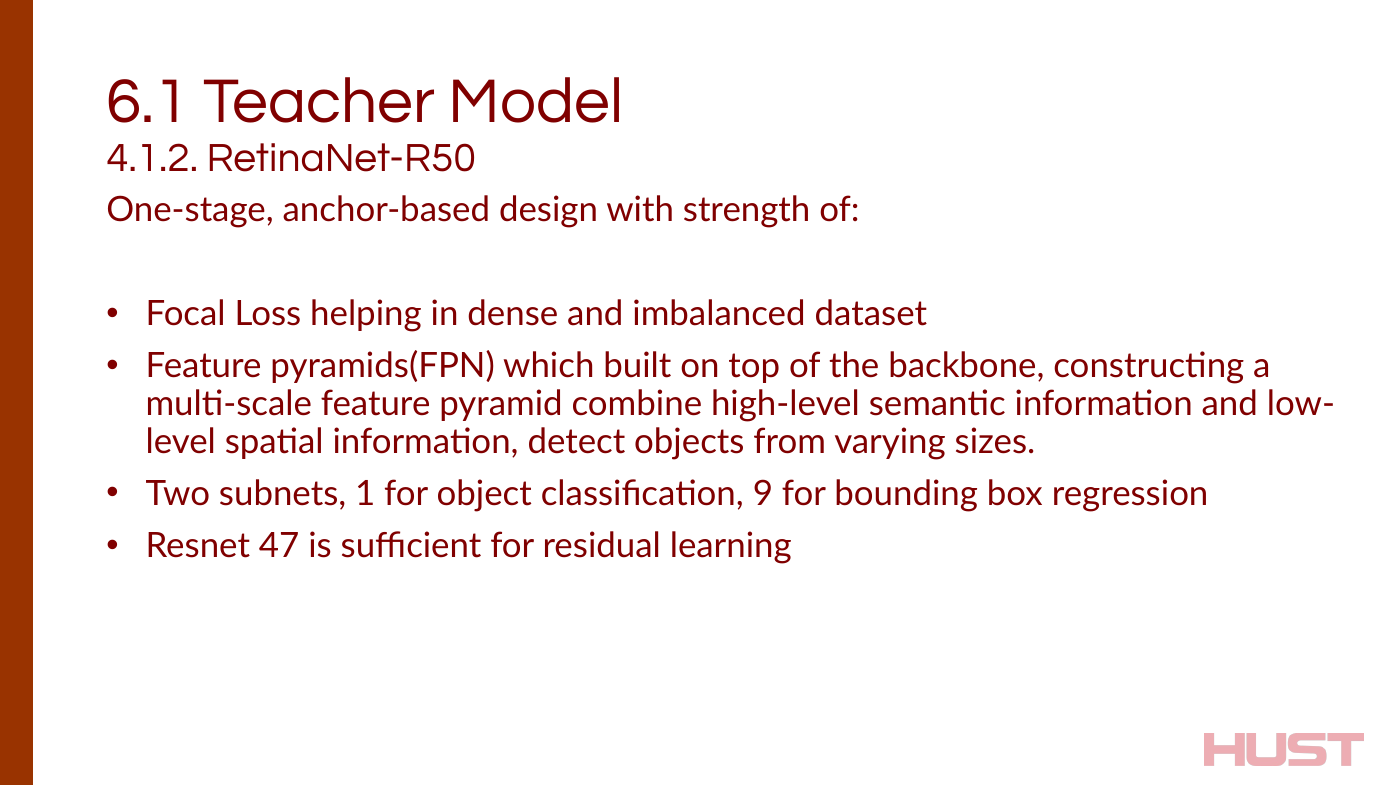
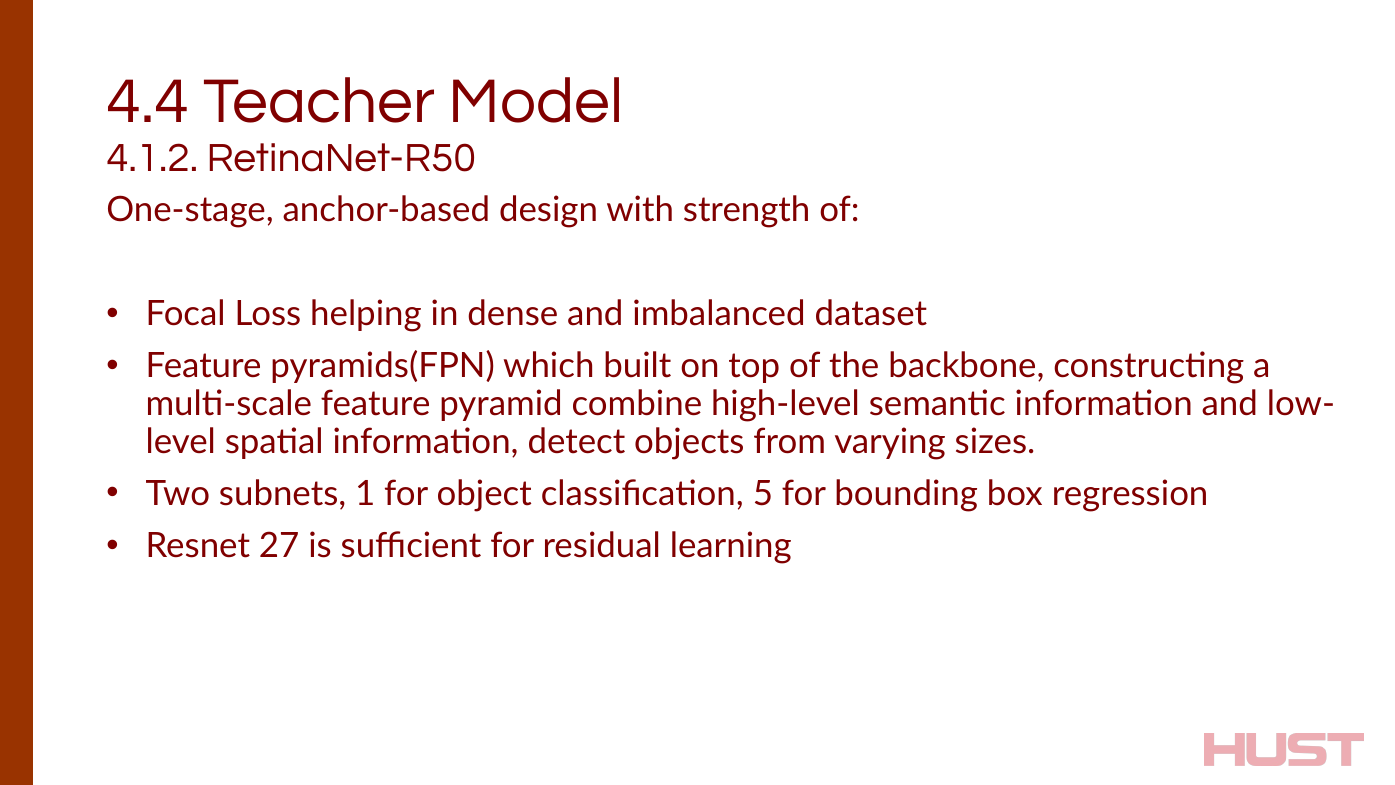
6.1: 6.1 -> 4.4 (148, 101)
9: 9 -> 5 (763, 494)
47: 47 -> 27 (279, 546)
